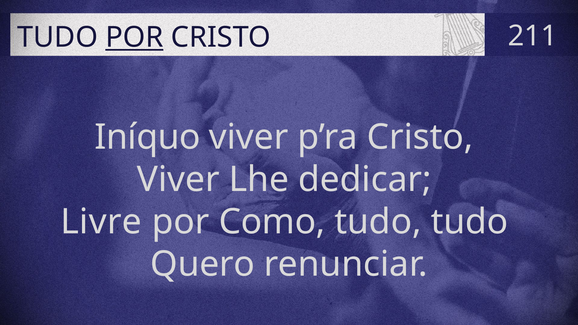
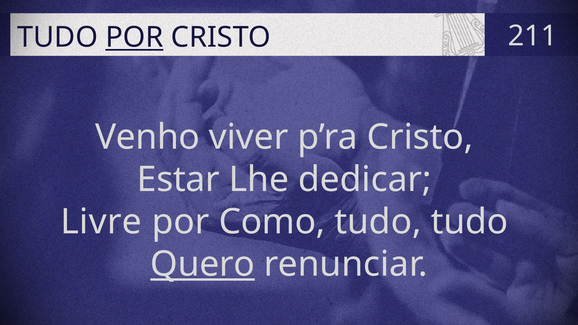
Iníquo: Iníquo -> Venho (148, 137)
Viver: Viver -> Estar (178, 180)
Quero underline: none -> present (203, 264)
